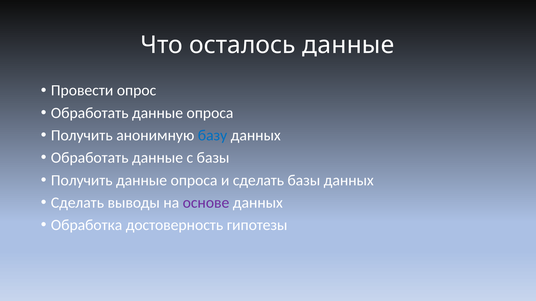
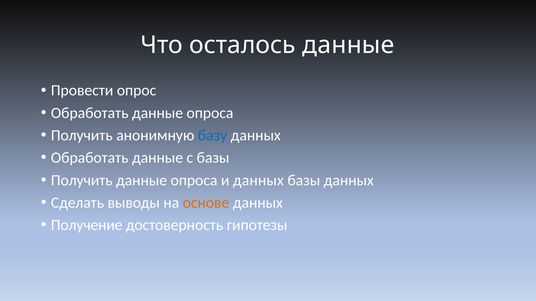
и сделать: сделать -> данных (258, 181)
основе colour: purple -> orange (206, 203)
Обработка: Обработка -> Получение (87, 225)
